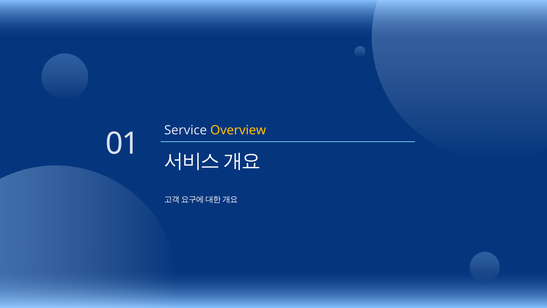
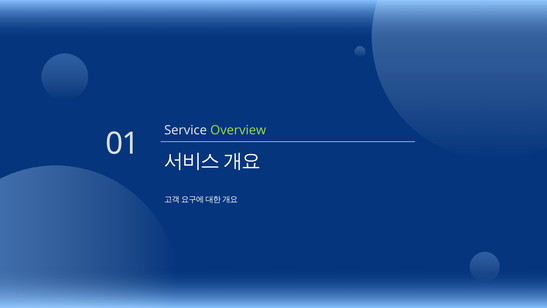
Overview colour: yellow -> light green (238, 130)
